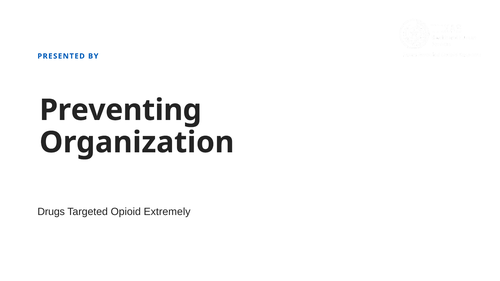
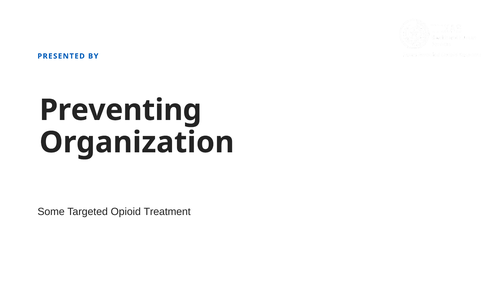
Drugs: Drugs -> Some (51, 212)
Extremely: Extremely -> Treatment (167, 212)
